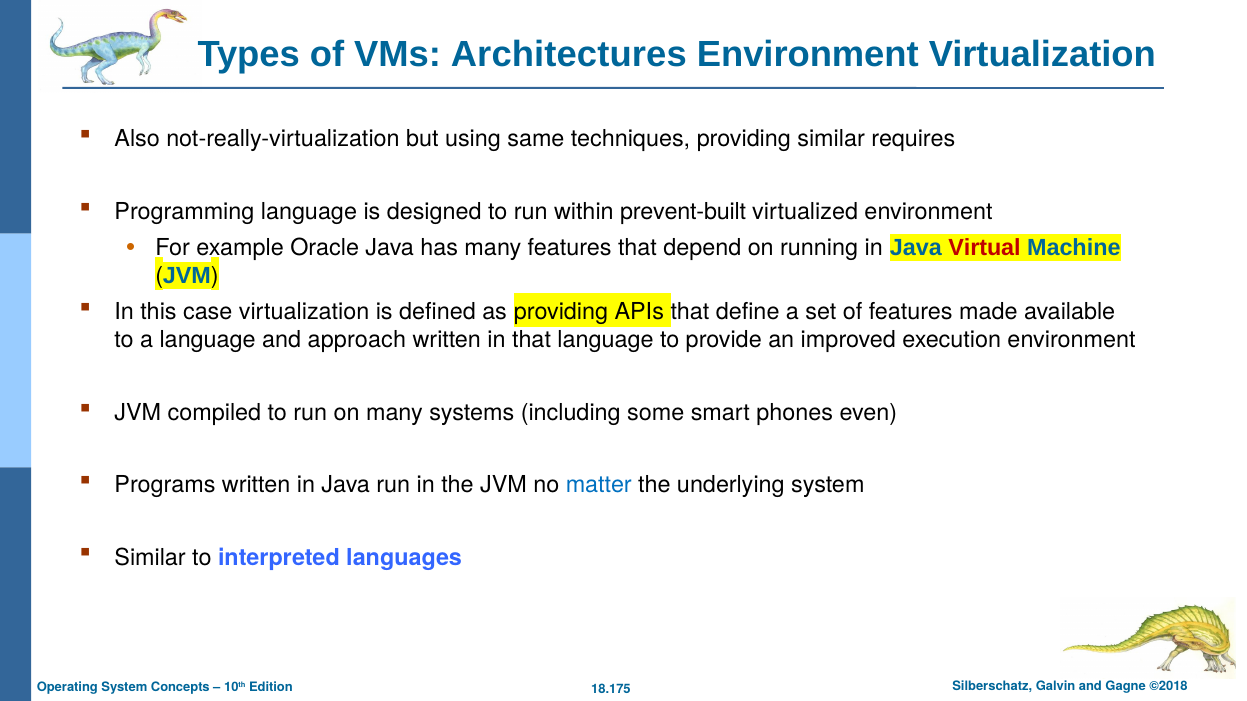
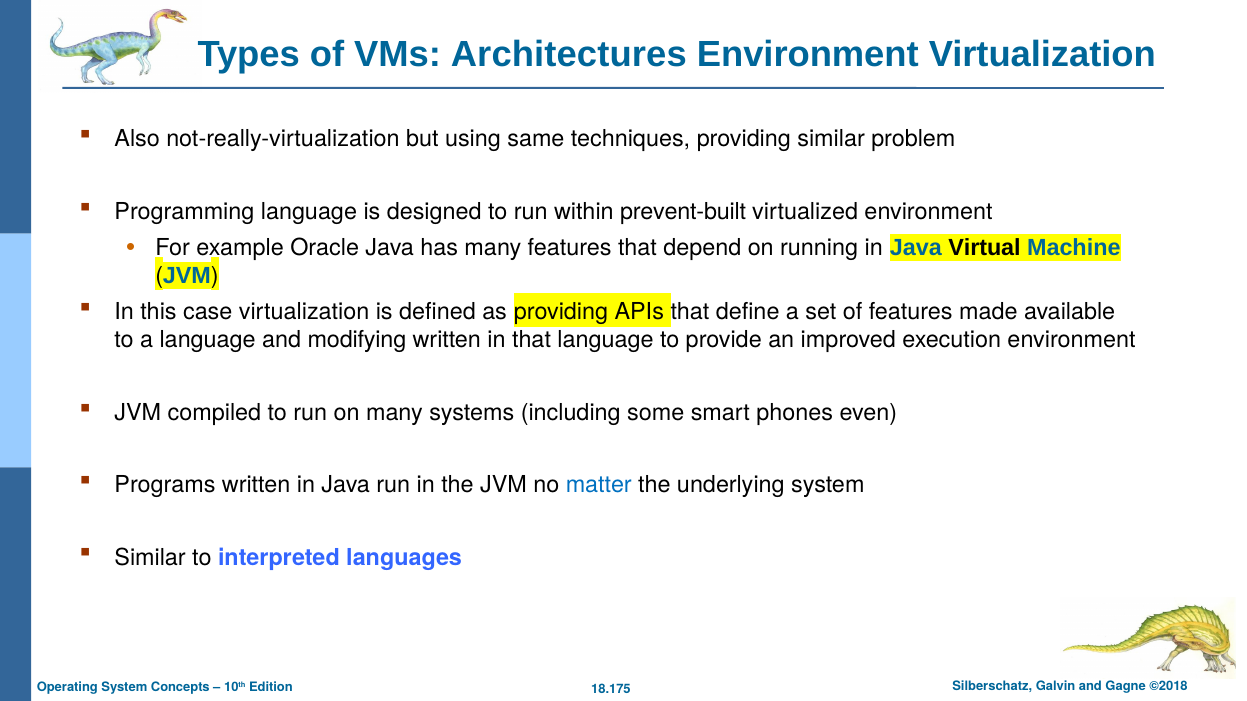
requires: requires -> problem (913, 139)
Virtual colour: red -> black (985, 248)
approach: approach -> modifying (357, 340)
